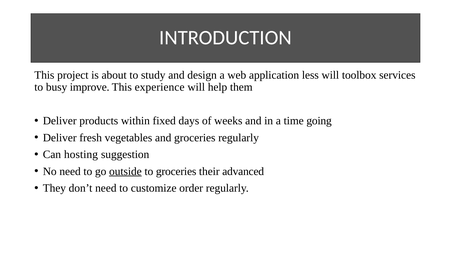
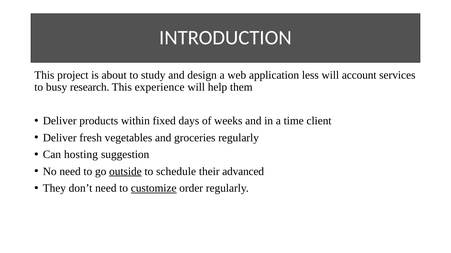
toolbox: toolbox -> account (359, 75)
improve: improve -> research (90, 87)
going: going -> client (319, 121)
to groceries: groceries -> schedule (176, 172)
customize underline: none -> present (154, 189)
